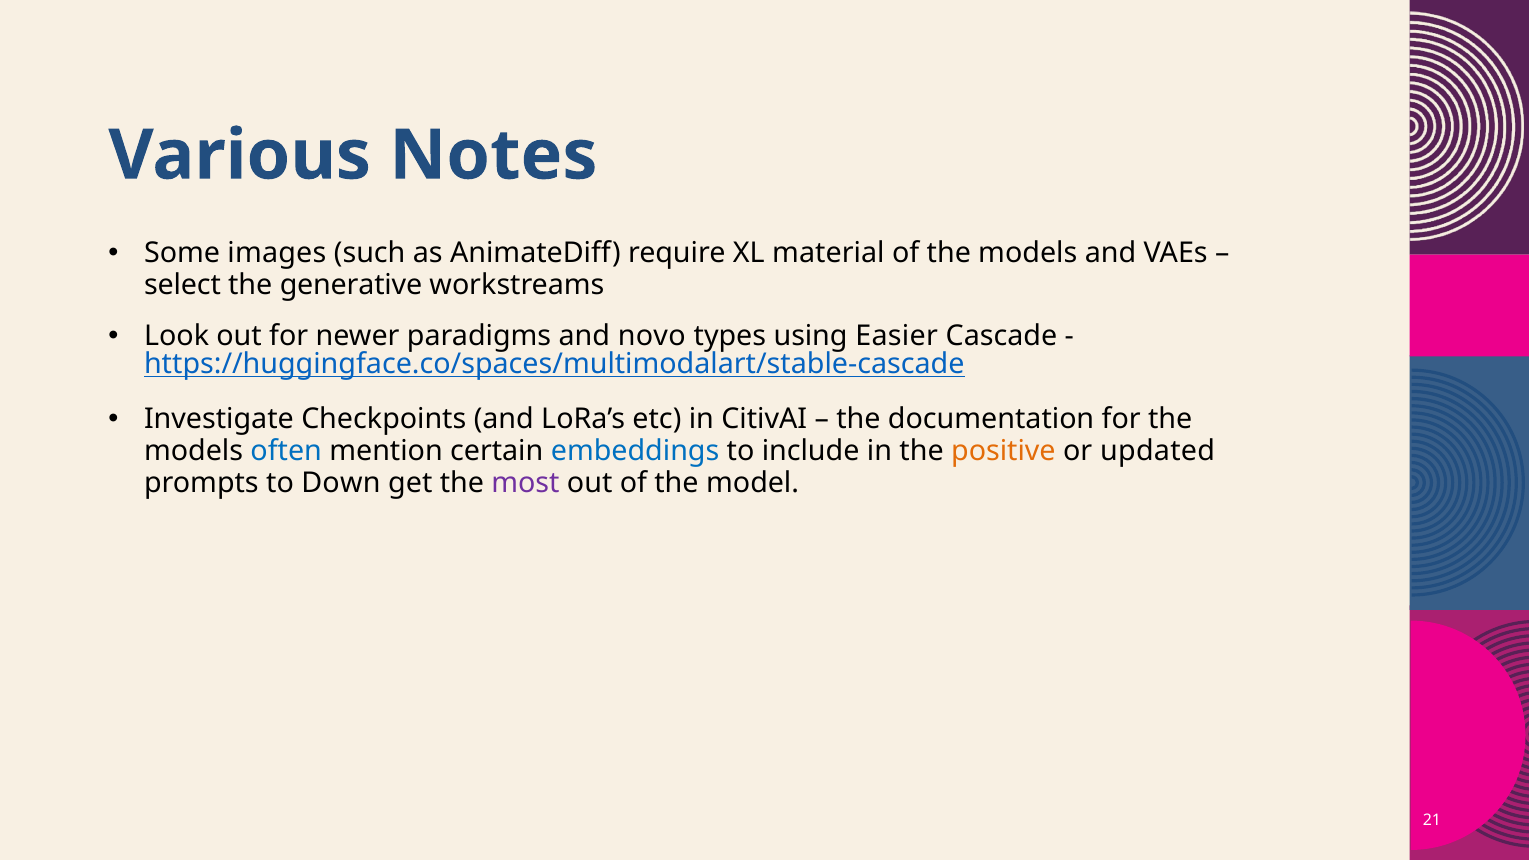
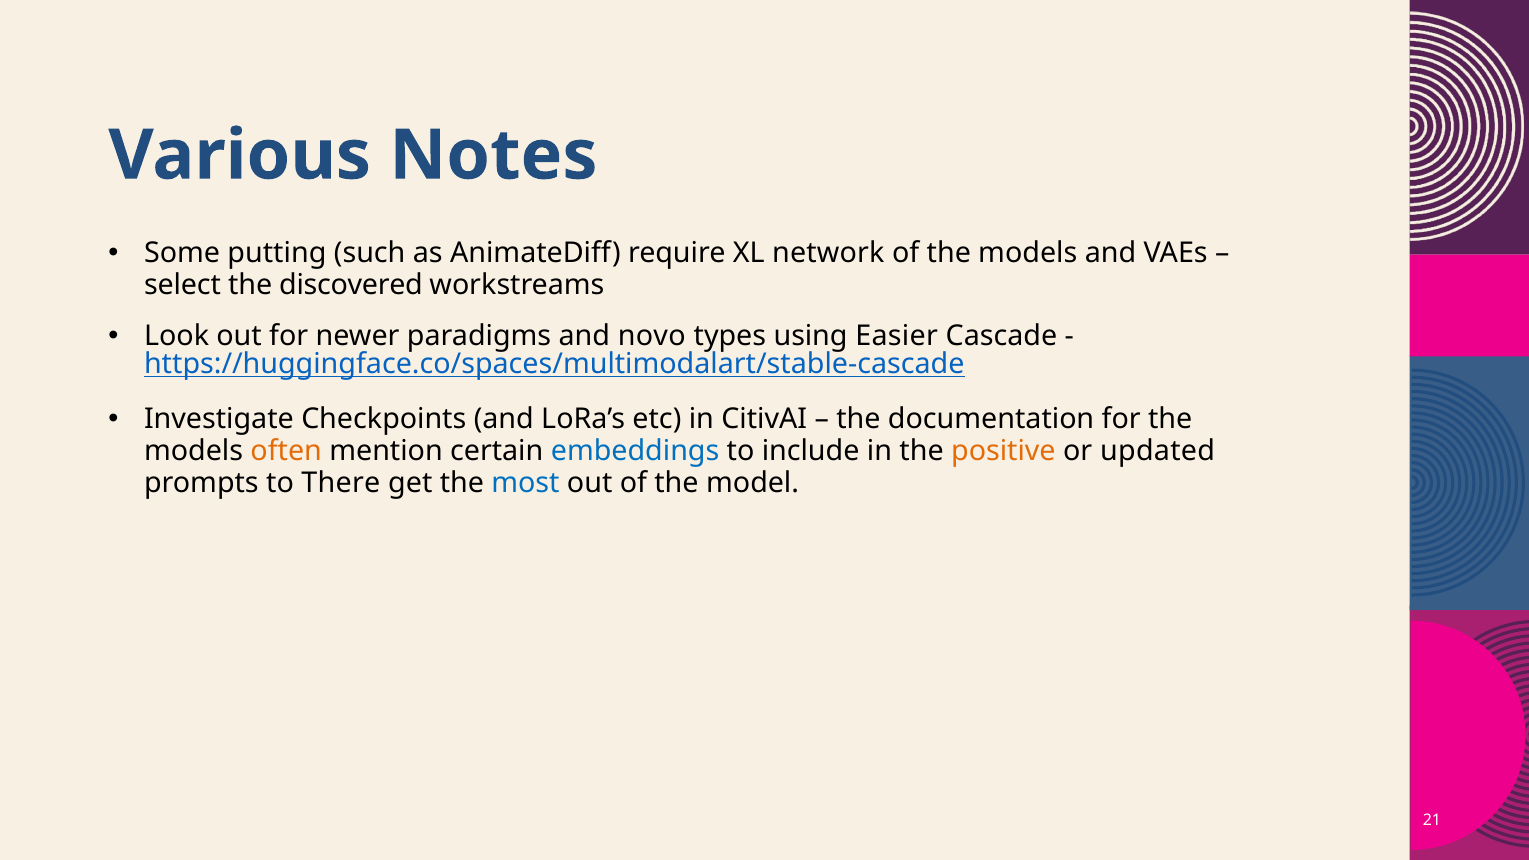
images: images -> putting (277, 253)
material: material -> network (828, 253)
generative: generative -> discovered (351, 285)
often colour: blue -> orange (286, 451)
Down: Down -> There (341, 483)
most colour: purple -> blue (525, 483)
